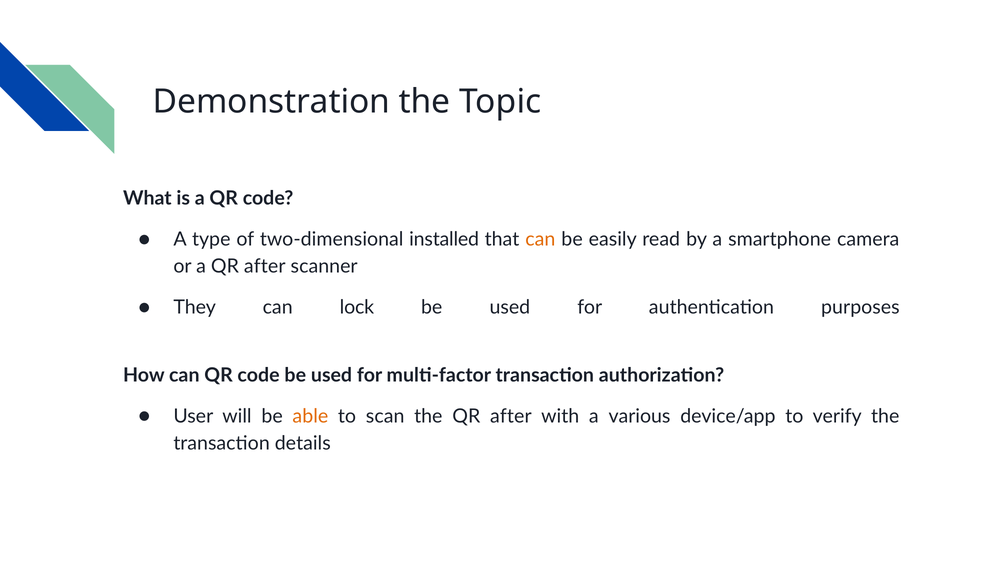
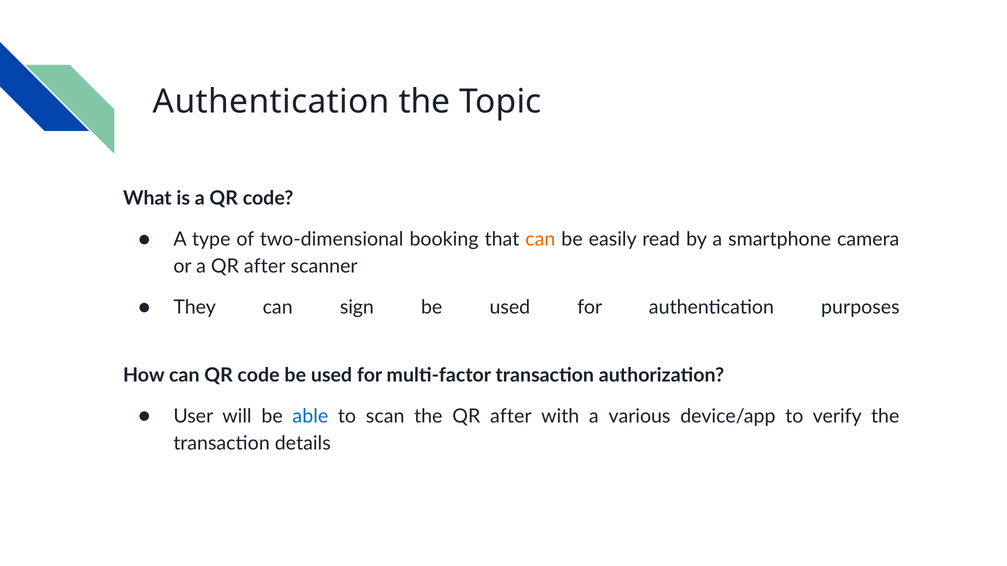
Demonstration: Demonstration -> Authentication (271, 102)
installed: installed -> booking (444, 240)
lock: lock -> sign (357, 308)
able colour: orange -> blue (310, 417)
